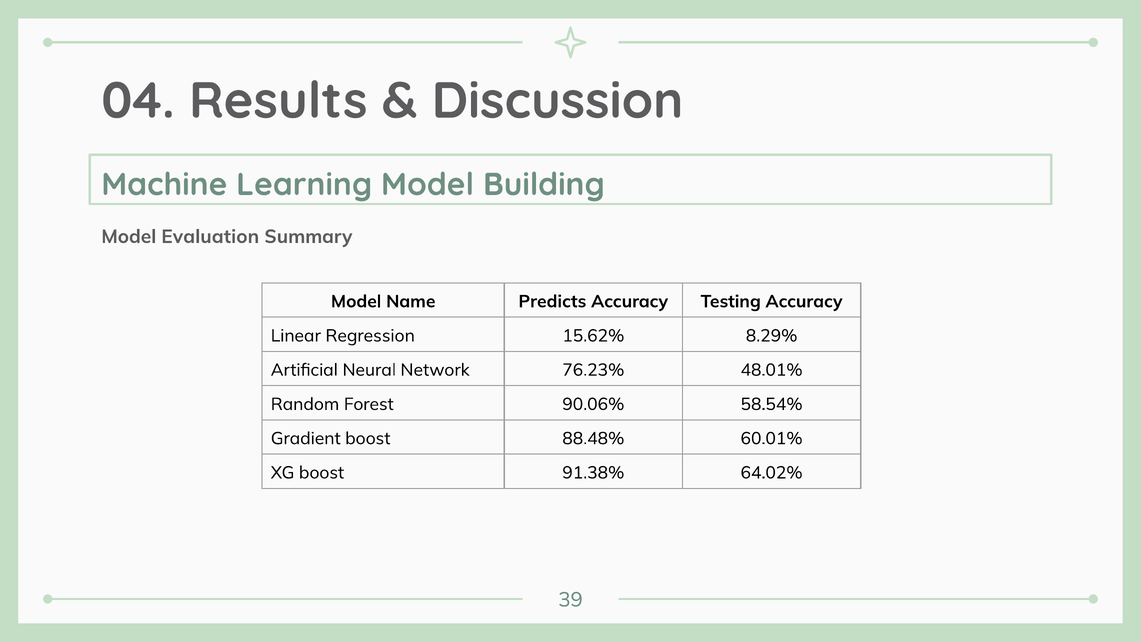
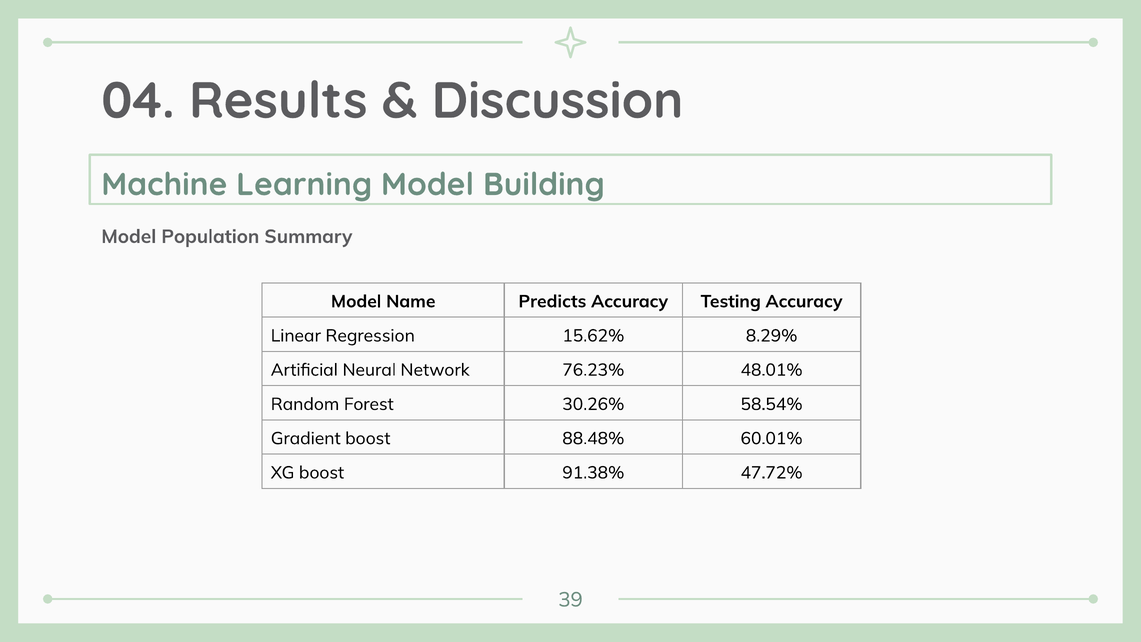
Evaluation: Evaluation -> Population (210, 237)
90.06%: 90.06% -> 30.26% (593, 404)
64.02%: 64.02% -> 47.72% (772, 473)
